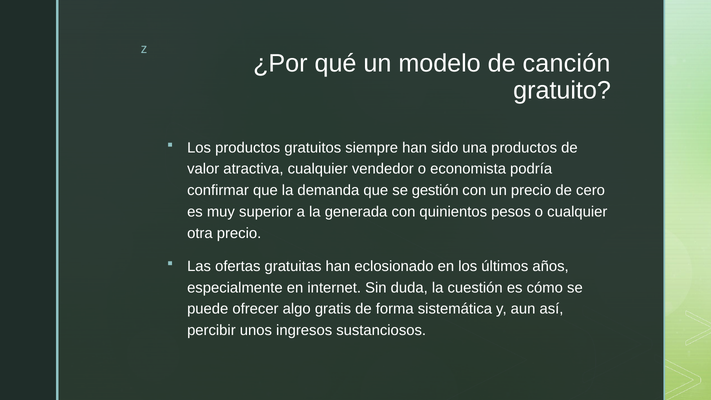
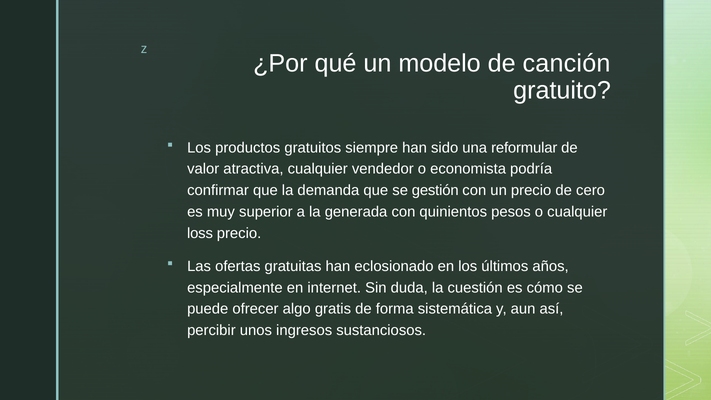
una productos: productos -> reformular (524, 148)
otra: otra -> loss (200, 233)
